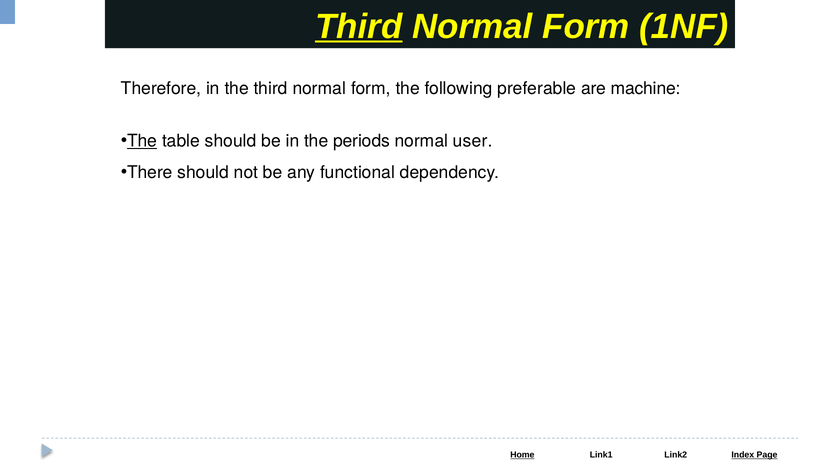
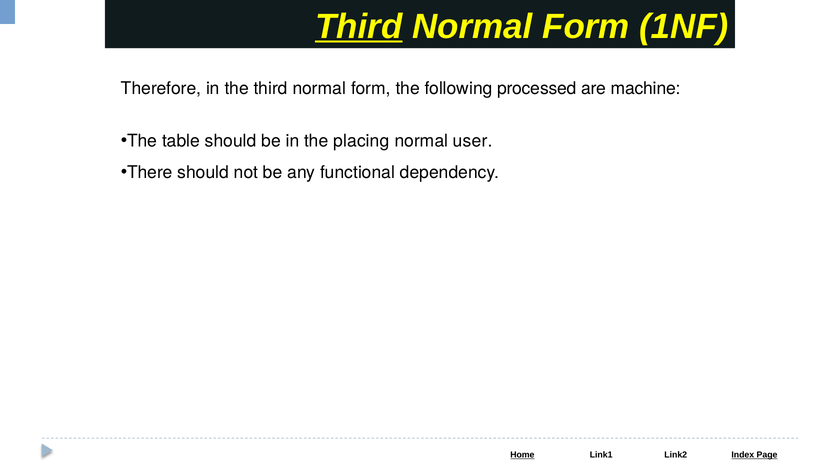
preferable: preferable -> processed (537, 88)
The underline: present -> none (142, 141)
periods: periods -> placing (361, 141)
